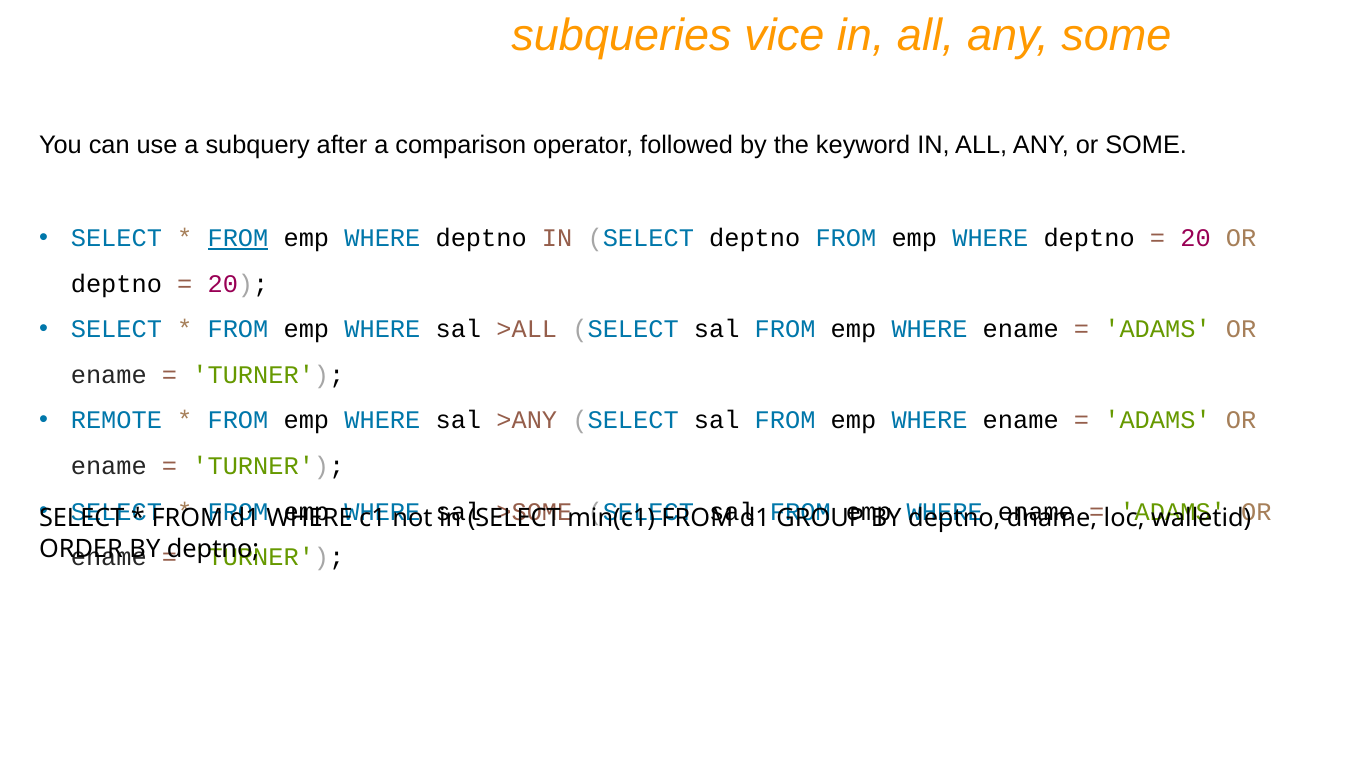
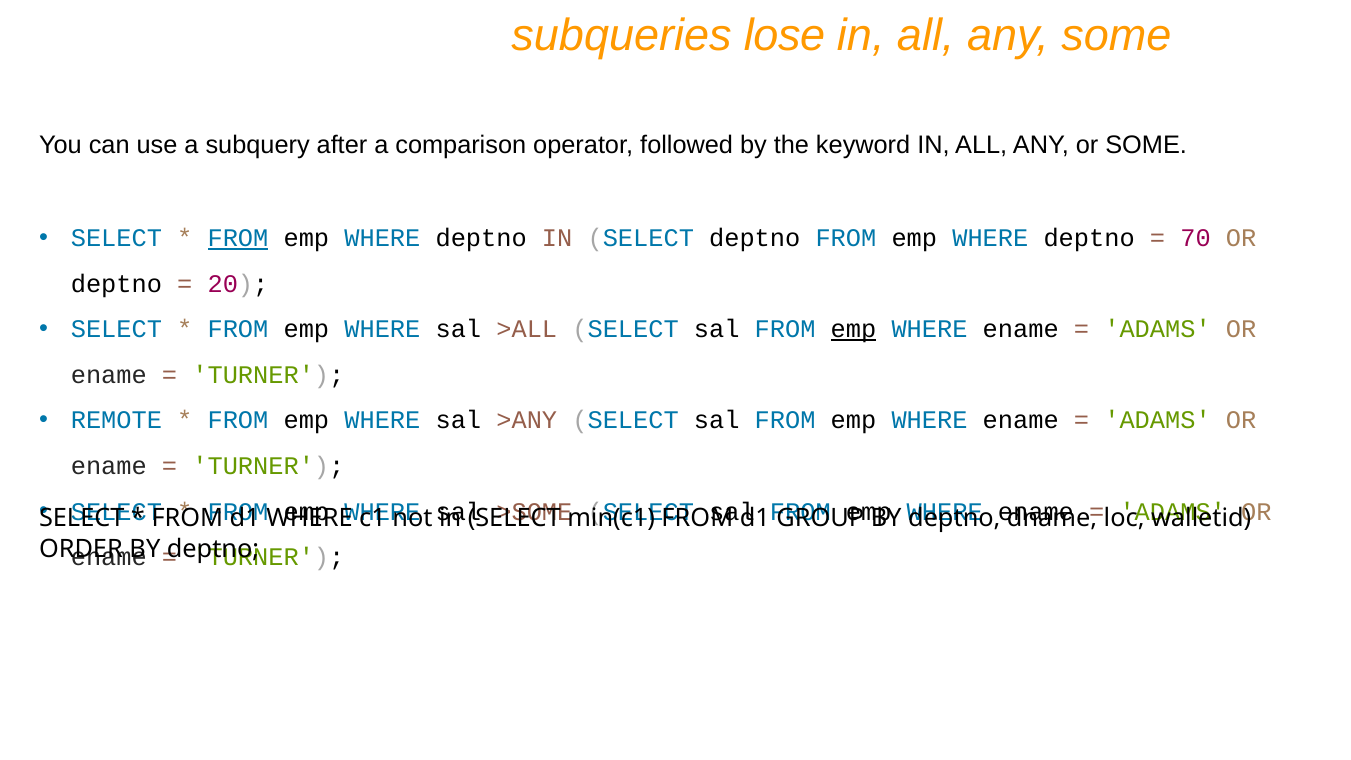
vice: vice -> lose (785, 35)
20: 20 -> 70 (1196, 238)
emp underline: none -> present (854, 329)
